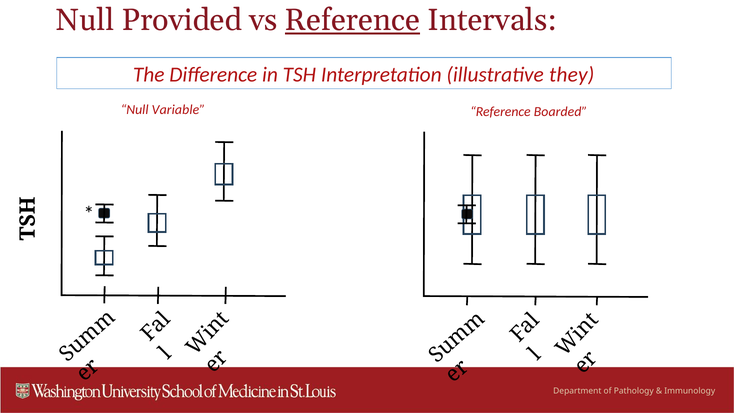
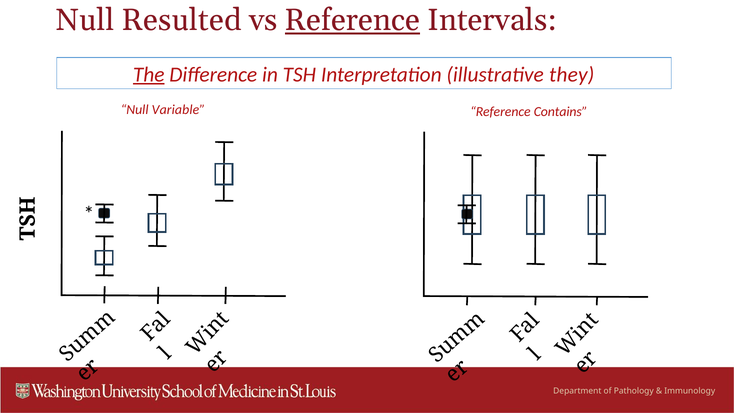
Provided: Provided -> Resulted (182, 20)
The underline: none -> present (149, 75)
Boarded: Boarded -> Contains (561, 112)
